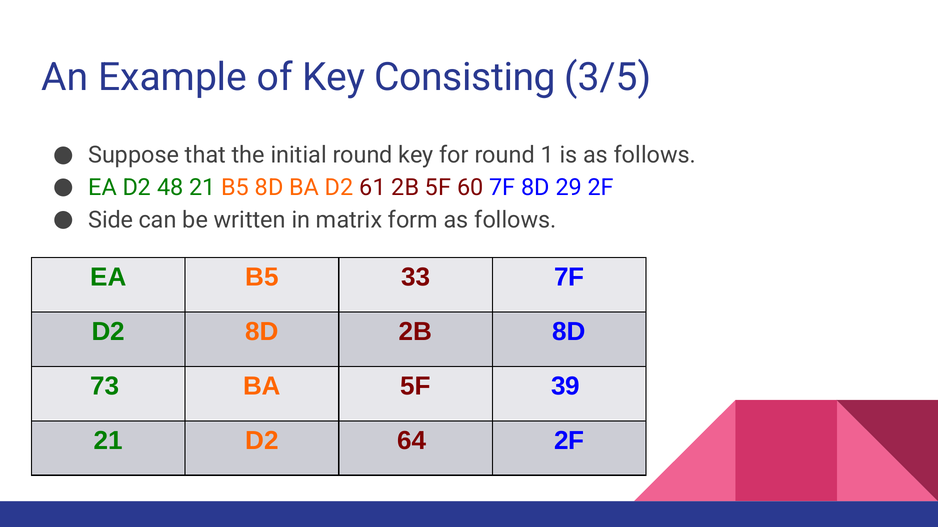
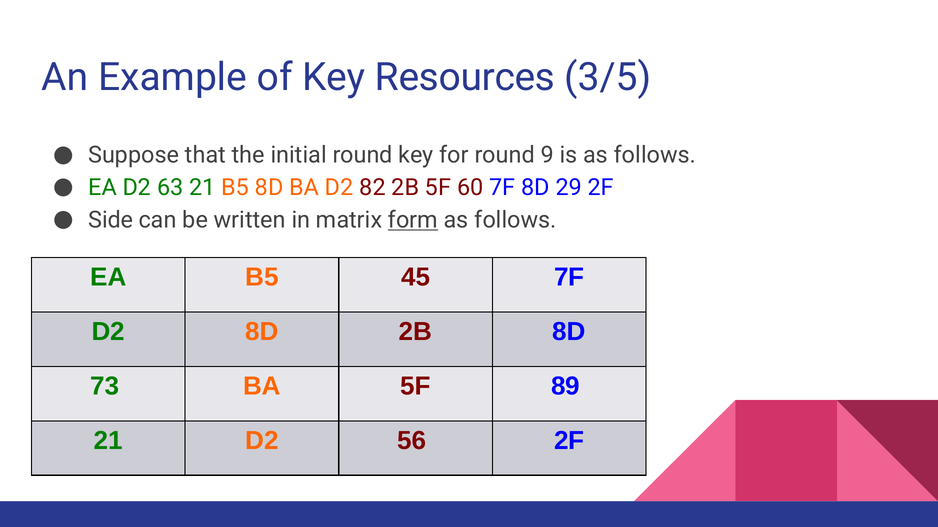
Consisting: Consisting -> Resources (465, 78)
1: 1 -> 9 (547, 155)
48: 48 -> 63 (170, 188)
61: 61 -> 82 (373, 188)
form underline: none -> present (413, 220)
33: 33 -> 45 (416, 277)
39: 39 -> 89 (565, 387)
64: 64 -> 56 (412, 441)
